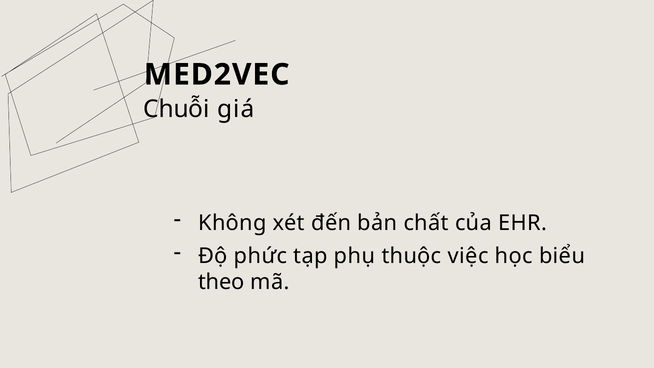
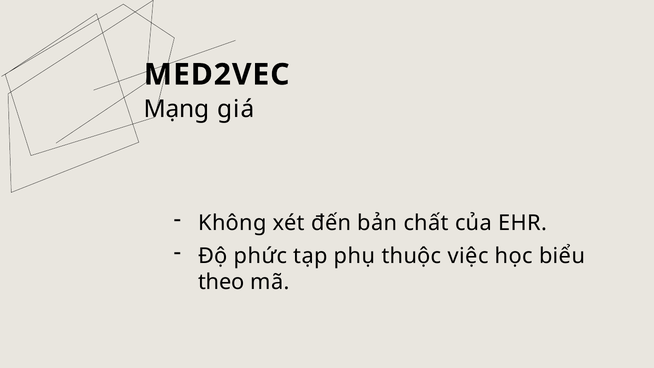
Chuỗi: Chuỗi -> Mạng (176, 109)
